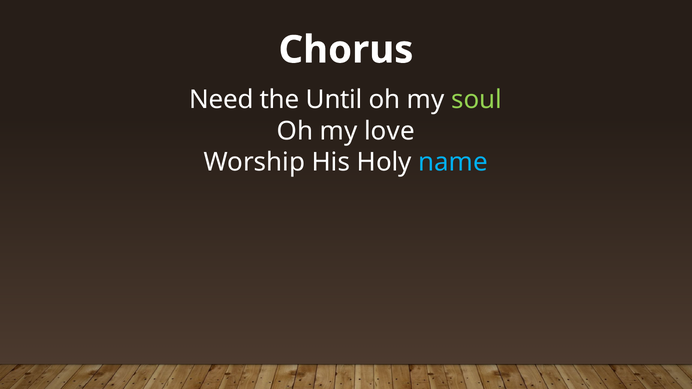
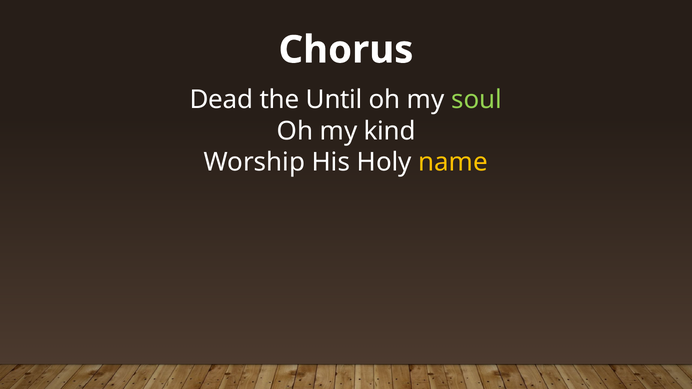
Need: Need -> Dead (221, 100)
love: love -> kind (390, 131)
name colour: light blue -> yellow (453, 162)
